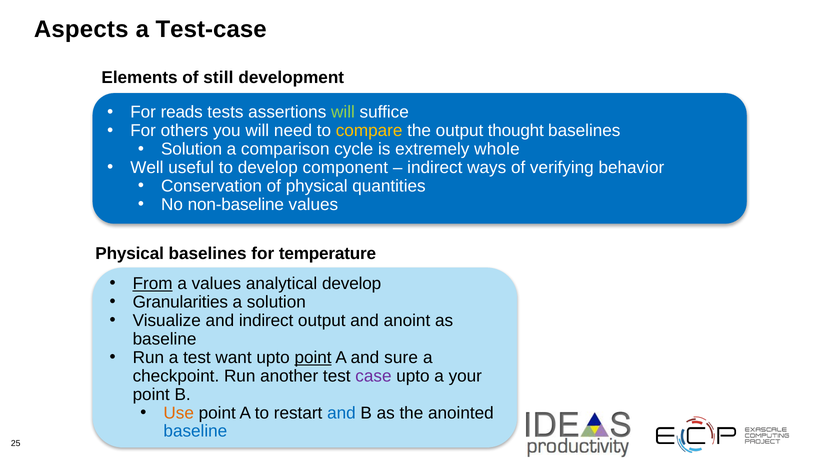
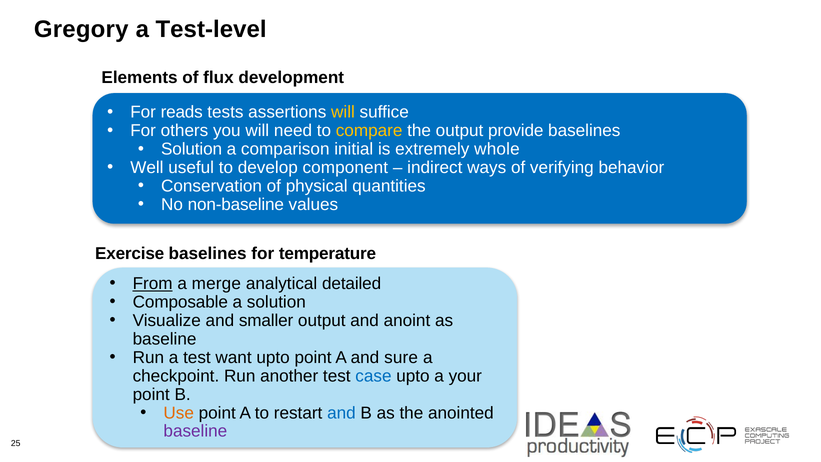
Aspects: Aspects -> Gregory (81, 29)
Test-case: Test-case -> Test-level (211, 29)
still: still -> flux (218, 77)
will colour: light green -> yellow (343, 112)
thought: thought -> provide (516, 131)
cycle: cycle -> initial (354, 149)
Physical: Physical -> Exercise (130, 253)
a values: values -> merge (216, 283)
analytical develop: develop -> detailed (352, 283)
Granularities: Granularities -> Composable (180, 302)
and indirect: indirect -> smaller (266, 320)
point underline: present -> none (313, 357)
case colour: purple -> blue (373, 376)
baseline colour: blue -> purple (195, 431)
